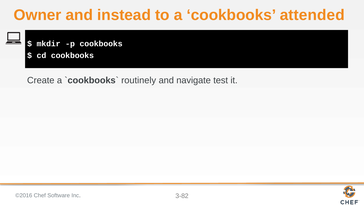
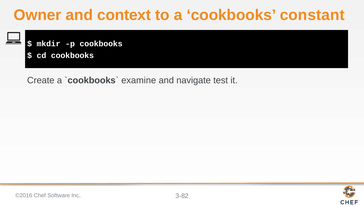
instead: instead -> context (124, 15)
attended: attended -> constant (312, 15)
routinely: routinely -> examine (139, 80)
